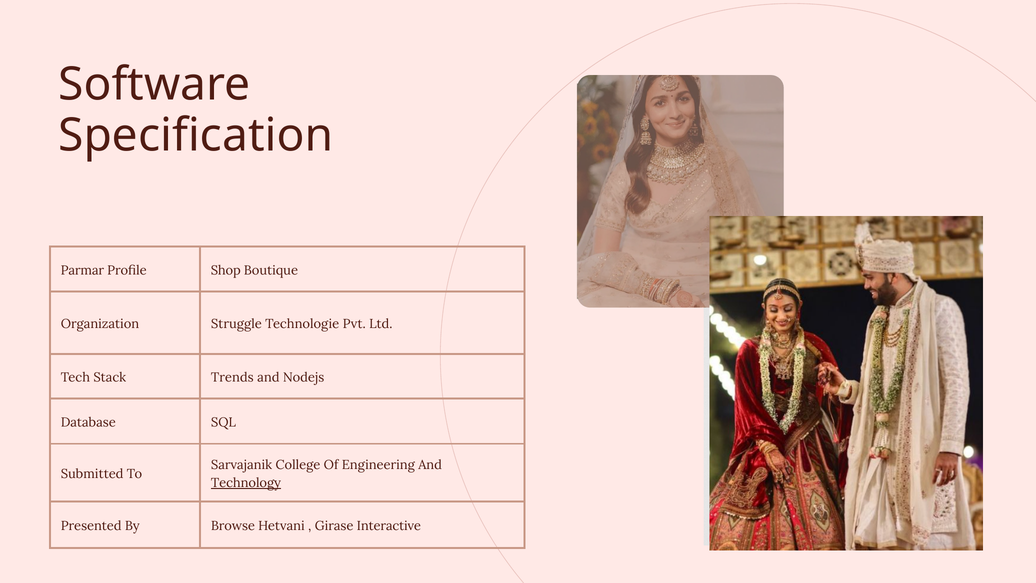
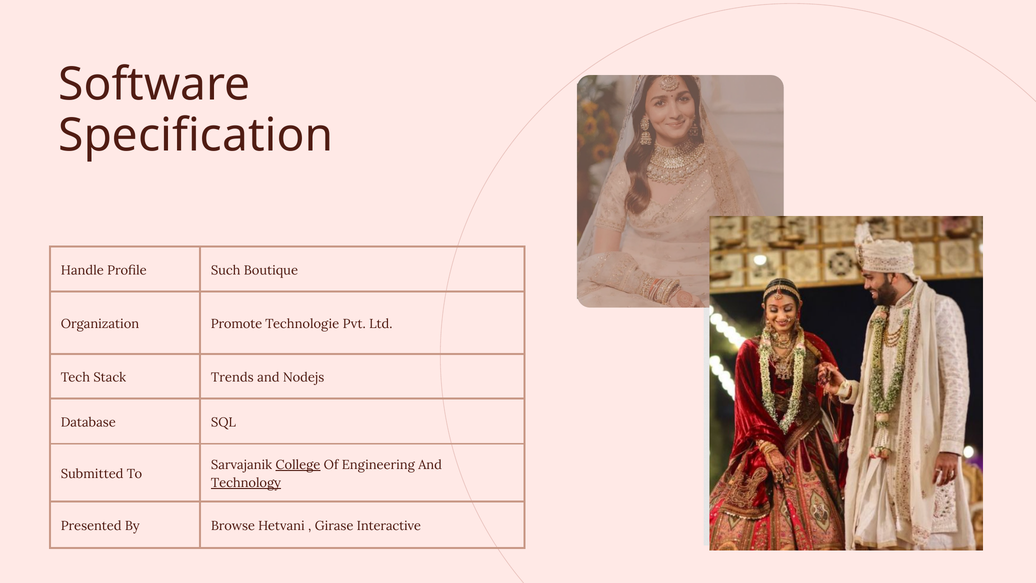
Parmar: Parmar -> Handle (82, 270)
Shop: Shop -> Such (226, 270)
Struggle: Struggle -> Promote (237, 324)
College underline: none -> present (298, 465)
